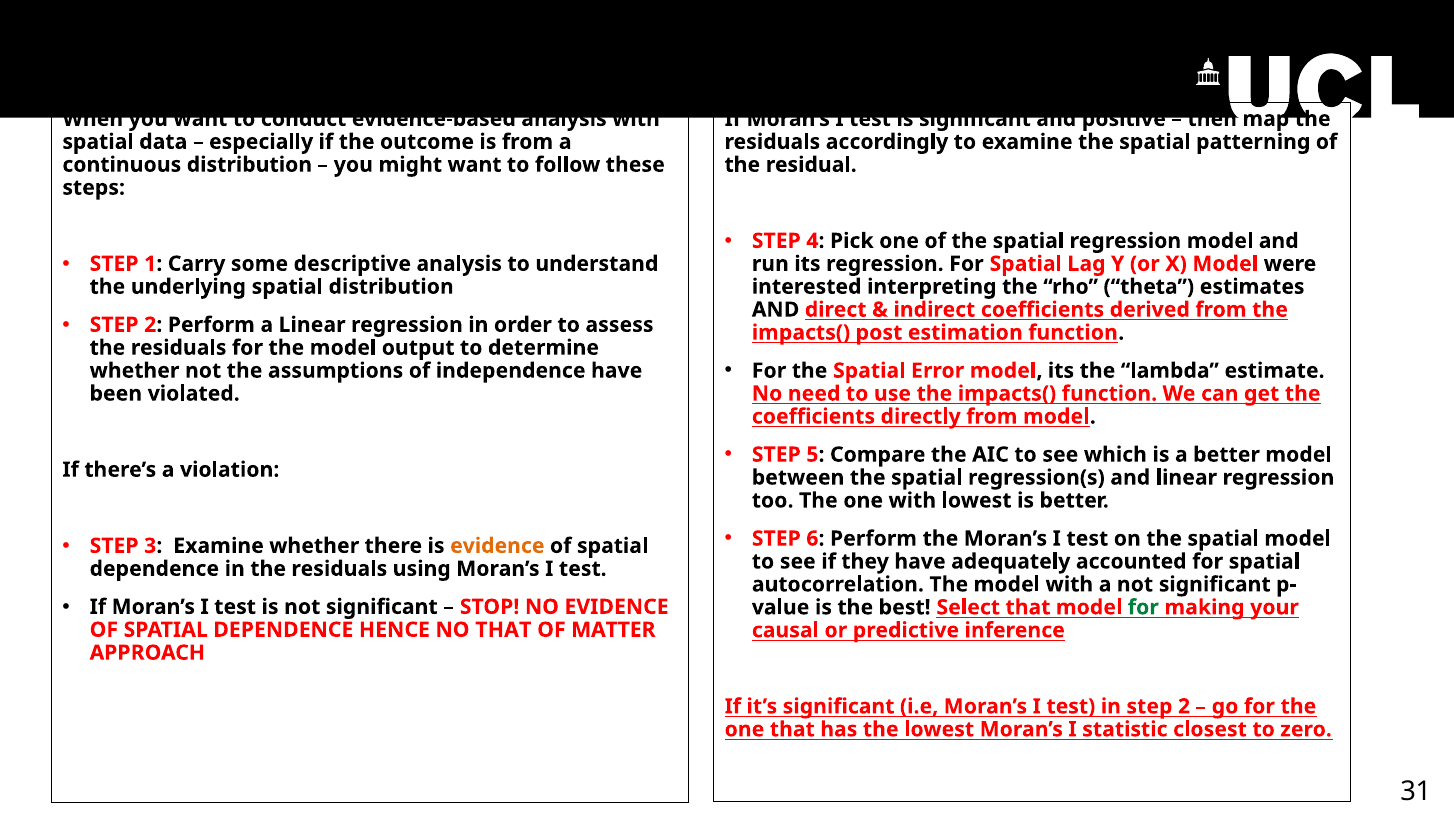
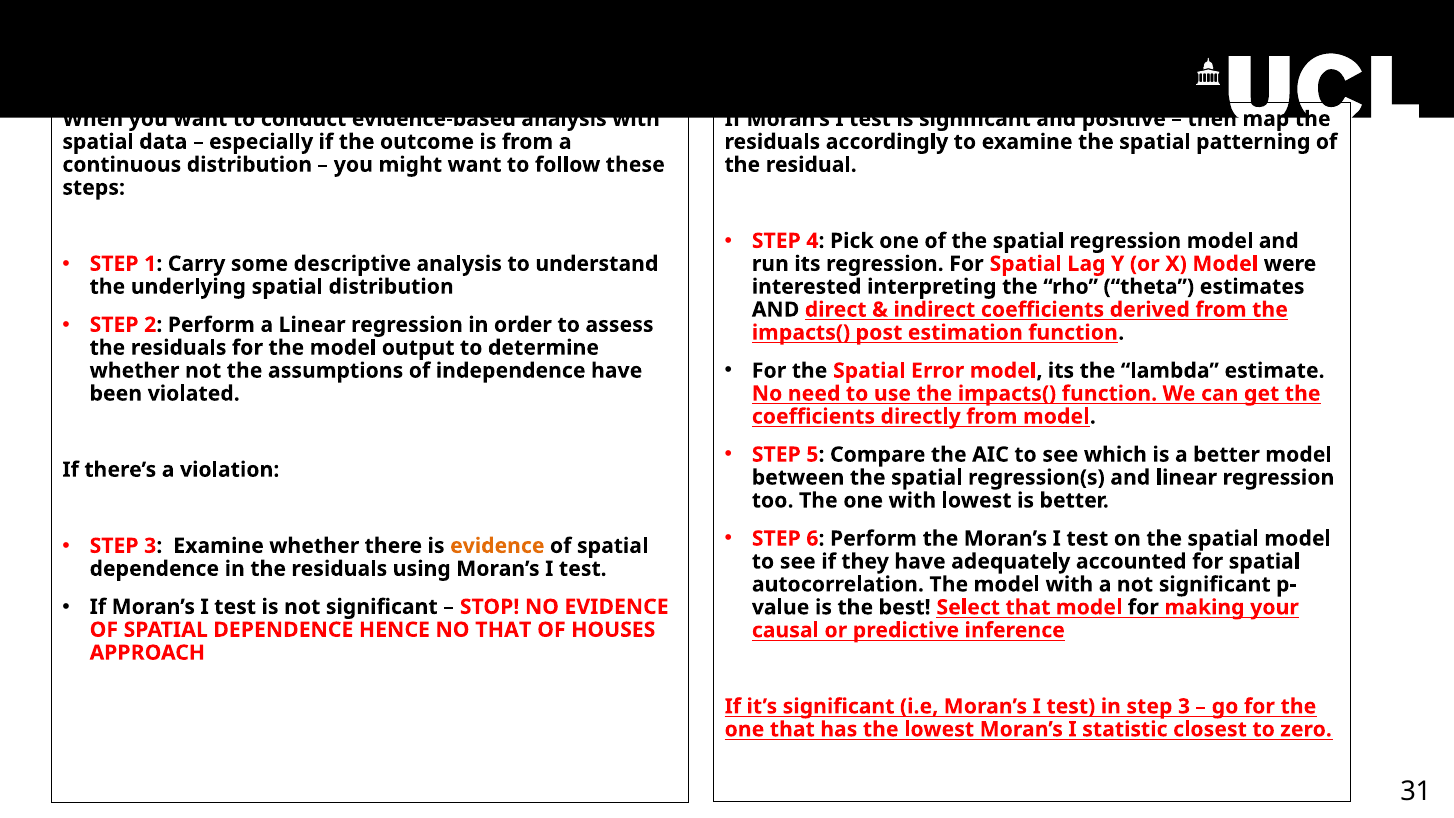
for colour: green -> black (1143, 607)
MATTER: MATTER -> HOUSES (613, 630)
in step 2: 2 -> 3 (1184, 706)
